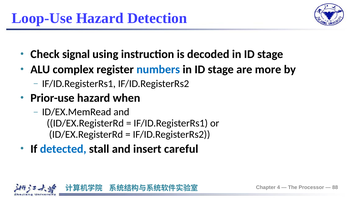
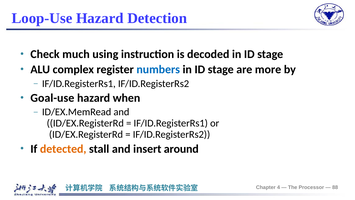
signal: signal -> much (76, 54)
Prior-use: Prior-use -> Goal-use (52, 98)
detected colour: blue -> orange (63, 149)
careful: careful -> around (181, 149)
